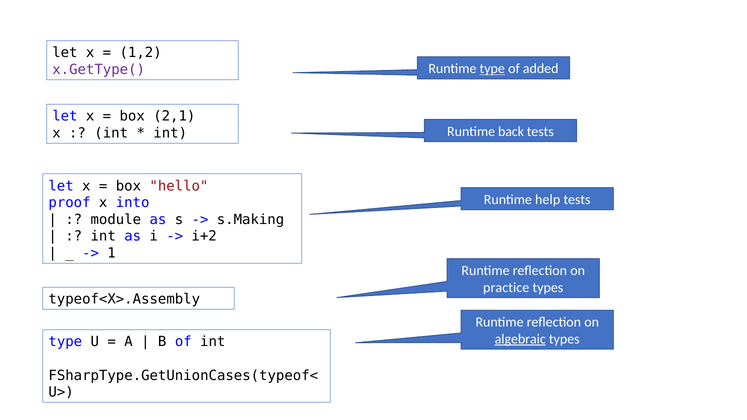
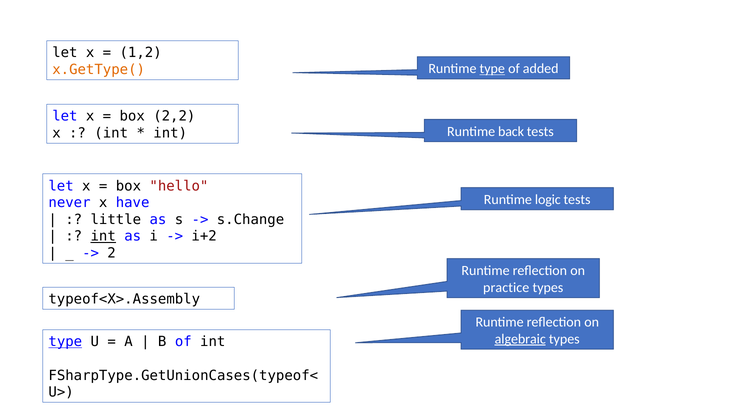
x.GetType( colour: purple -> orange (99, 70)
2,1: 2,1 -> 2,2 (174, 116)
help: help -> logic (548, 200)
proof: proof -> never (70, 203)
into: into -> have (133, 203)
module: module -> little (116, 220)
s.Making: s.Making -> s.Change (251, 220)
int underline: none -> present (103, 236)
1: 1 -> 2 (112, 253)
type underline: none -> present (65, 342)
